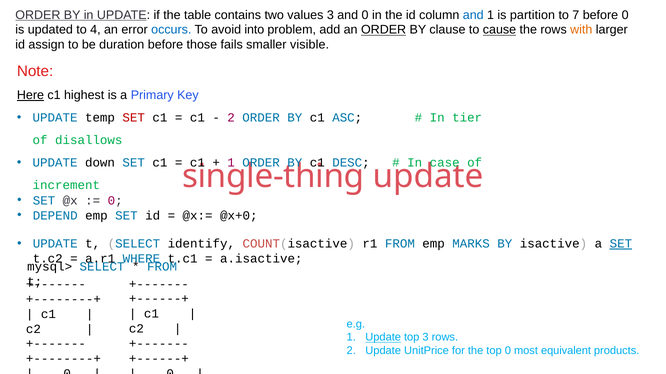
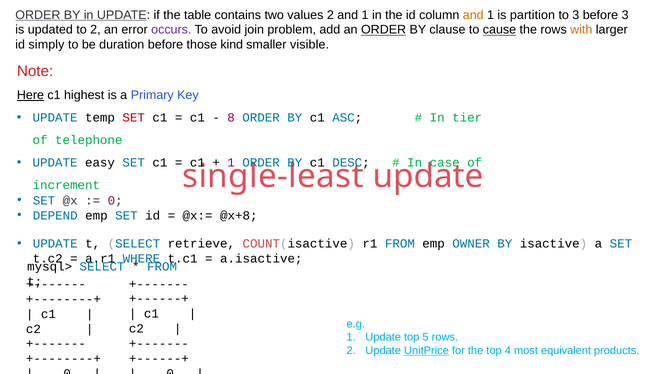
values 3: 3 -> 2 (330, 15)
0: 0 -> 1 (365, 15)
and colour: blue -> orange (473, 15)
to 7: 7 -> 3 (576, 15)
before 0: 0 -> 3 (625, 15)
to 4: 4 -> 2 (95, 30)
occurs colour: blue -> purple (171, 30)
into: into -> join (254, 30)
assign: assign -> simply (46, 45)
fails: fails -> kind (232, 45)
2: 2 -> 8 (231, 118)
disallows: disallows -> telephone (89, 140)
down: down -> easy (100, 163)
single-thing: single-thing -> single-least (273, 177)
@x+0: @x+0 -> @x+8 (239, 216)
identify: identify -> retrieve (201, 244)
MARKS: MARKS -> OWNER (471, 244)
SET underline: present -> none (621, 244)
Update underline: present -> none (383, 338)
top 3: 3 -> 5 (426, 338)
UnitPrice underline: none -> present (426, 351)
top 0: 0 -> 4 (508, 351)
